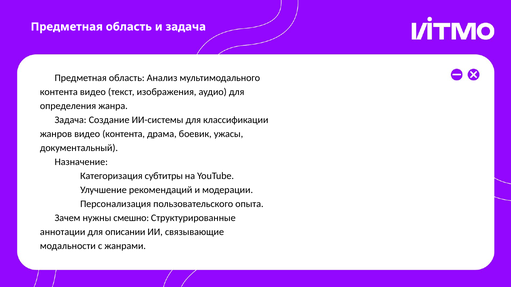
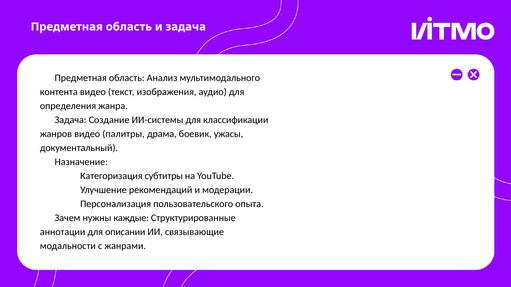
видео контента: контента -> палитры (124, 134)
смешно: смешно -> каждые (131, 218)
